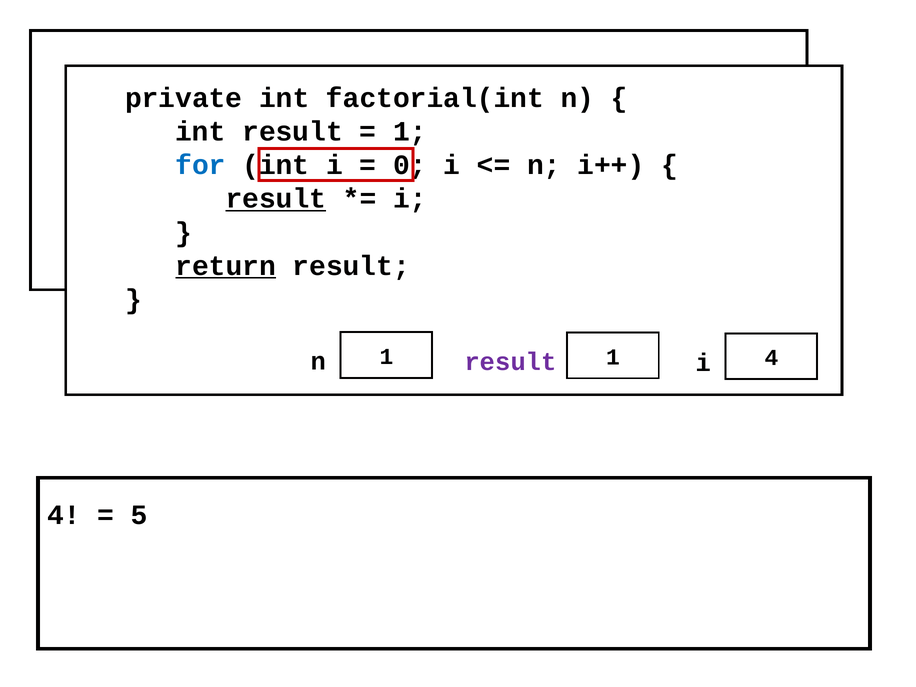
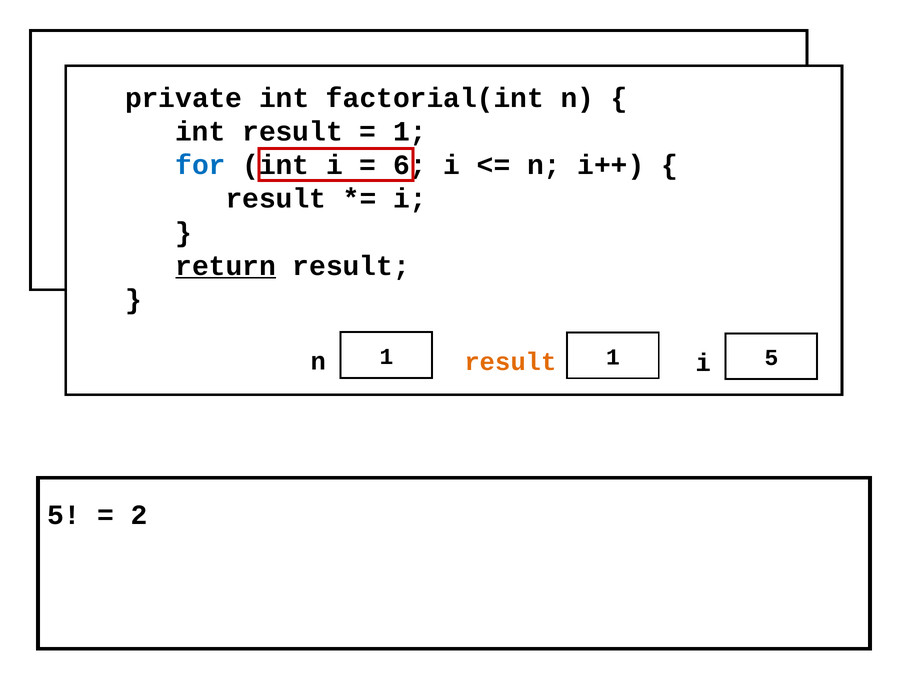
0: 0 -> 6 (410, 165)
result underline: present -> none (276, 199)
n 4: 4 -> 5 (771, 358)
result colour: purple -> orange (510, 362)
4: 4 -> 5 (64, 515)
5: 5 -> 2 (139, 515)
